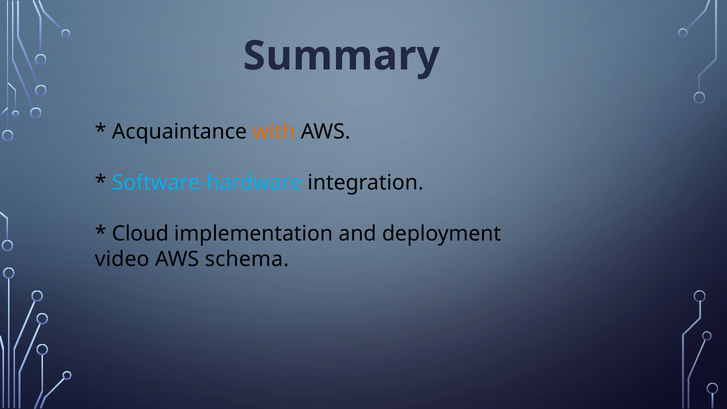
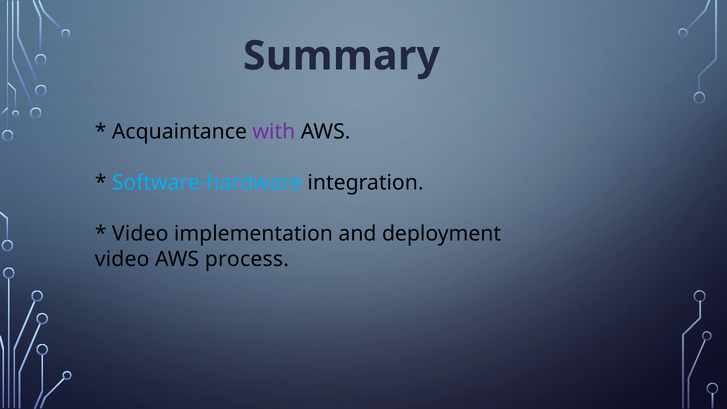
with colour: orange -> purple (274, 132)
Cloud: Cloud -> Video (140, 234)
schema: schema -> process (247, 259)
